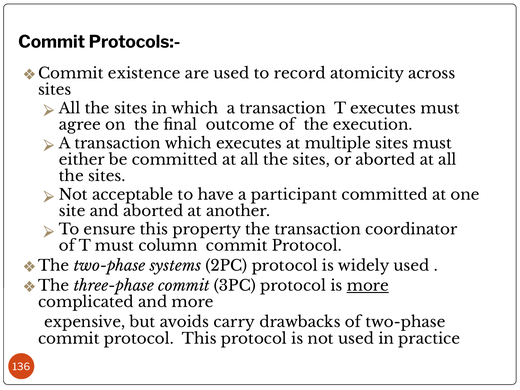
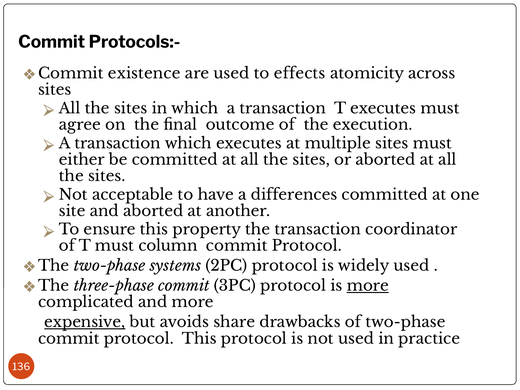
record: record -> effects (300, 74)
participant: participant -> differences (294, 195)
expensive underline: none -> present (85, 322)
carry: carry -> share (234, 322)
